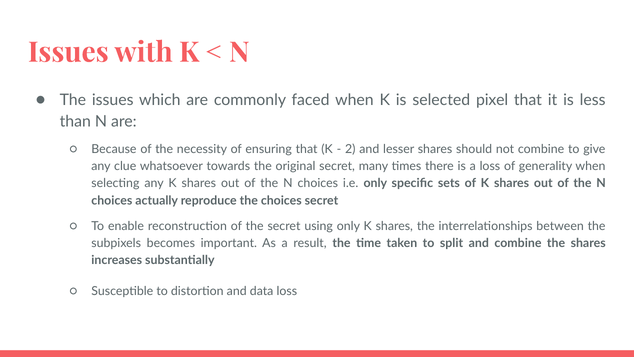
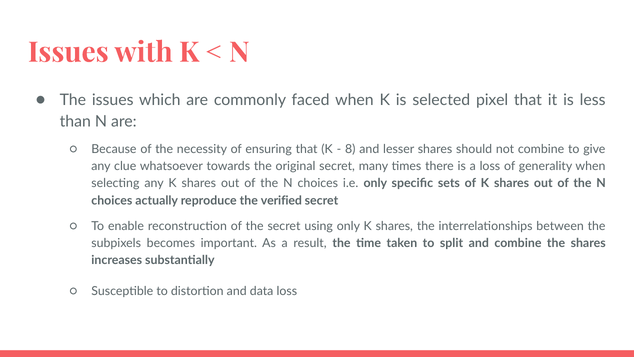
2: 2 -> 8 (350, 149)
the choices: choices -> verified (281, 200)
